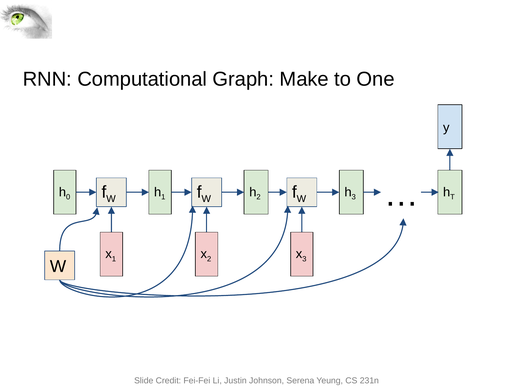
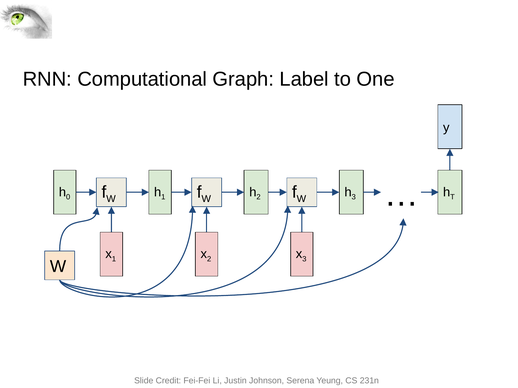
Make: Make -> Label (304, 79)
